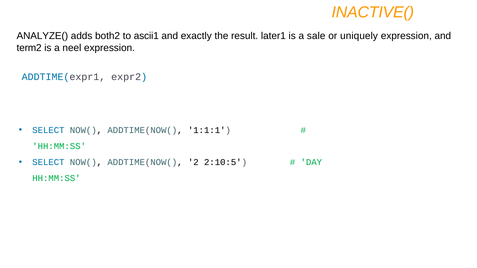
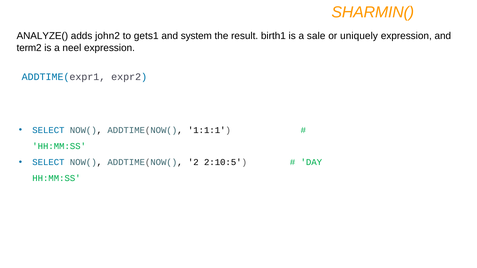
INACTIVE(: INACTIVE( -> SHARMIN( (373, 12)
both2: both2 -> john2 (108, 36)
ascii1: ascii1 -> gets1 (146, 36)
exactly: exactly -> system (196, 36)
later1: later1 -> birth1 (273, 36)
